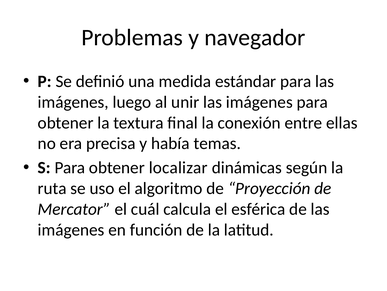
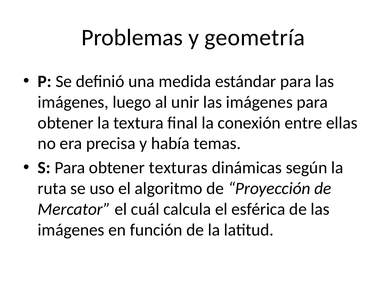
navegador: navegador -> geometría (255, 37)
localizar: localizar -> texturas (178, 167)
